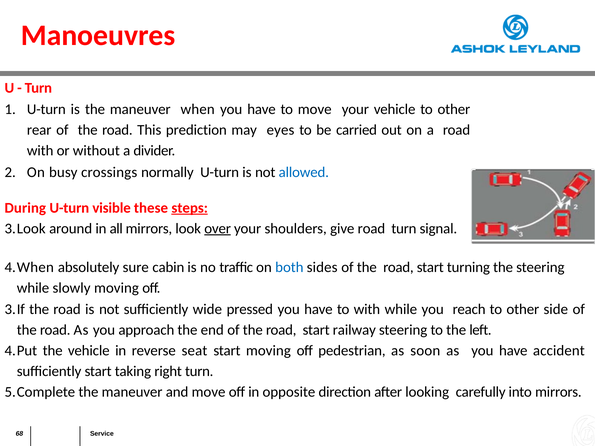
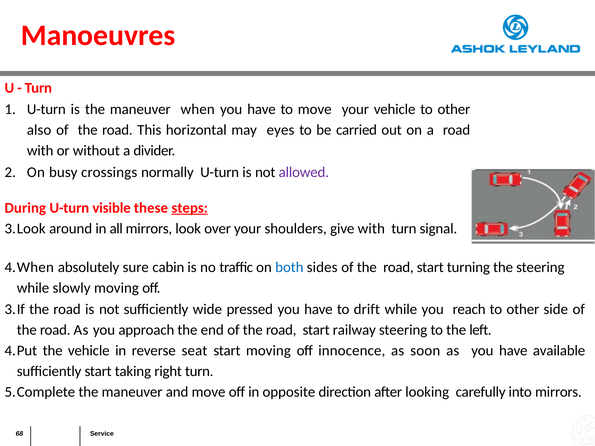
rear: rear -> also (39, 130)
prediction: prediction -> horizontal (196, 130)
allowed colour: blue -> purple (304, 172)
over underline: present -> none (218, 229)
give road: road -> with (371, 229)
to with: with -> drift (367, 310)
pedestrian: pedestrian -> innocence (352, 351)
accident: accident -> available (559, 351)
